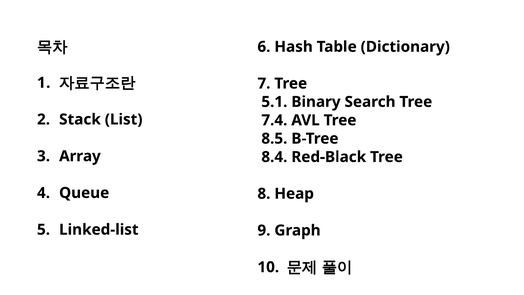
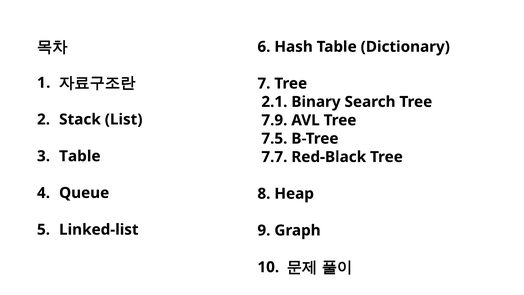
5.1: 5.1 -> 2.1 (274, 102)
7.4: 7.4 -> 7.9 (274, 120)
8.5: 8.5 -> 7.5 (274, 138)
Array: Array -> Table (80, 156)
8.4: 8.4 -> 7.7 (274, 157)
